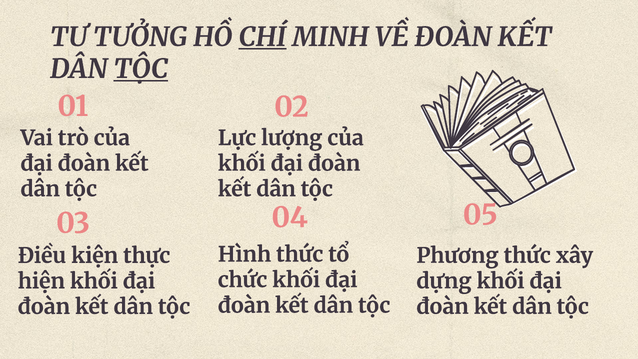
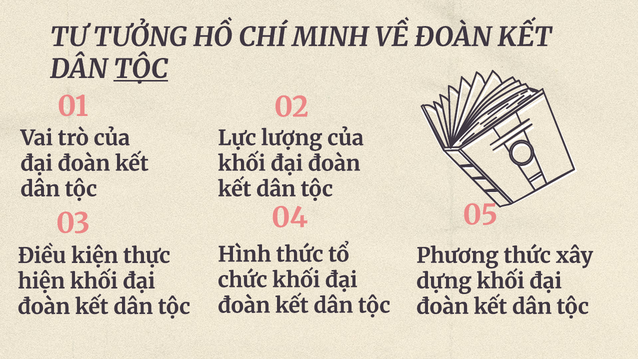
CHÍ underline: present -> none (262, 37)
